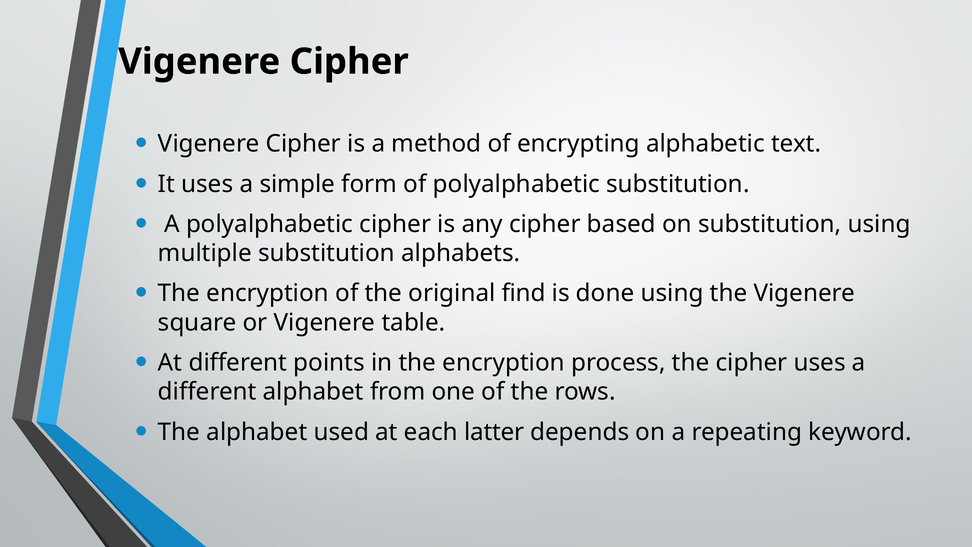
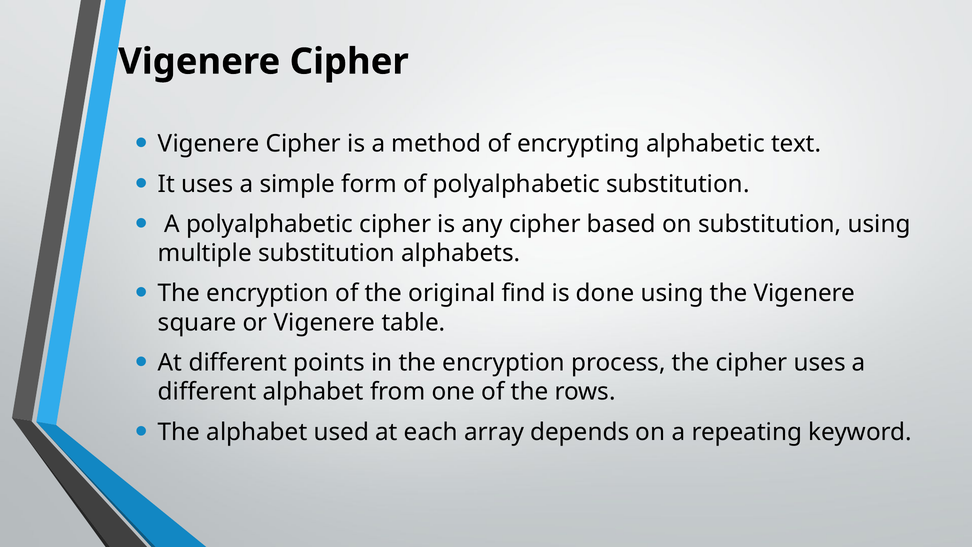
latter: latter -> array (494, 432)
